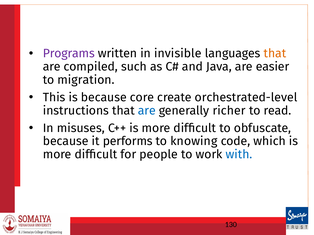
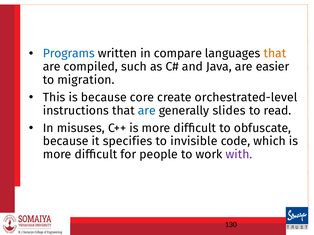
Programs colour: purple -> blue (69, 54)
invisible: invisible -> compare (178, 54)
richer: richer -> slides (229, 111)
performs: performs -> specifies (128, 141)
knowing: knowing -> invisible (194, 141)
with colour: blue -> purple (239, 155)
